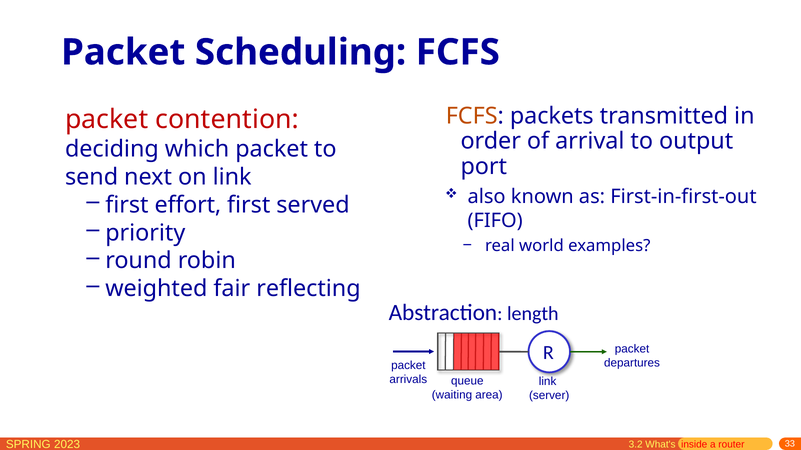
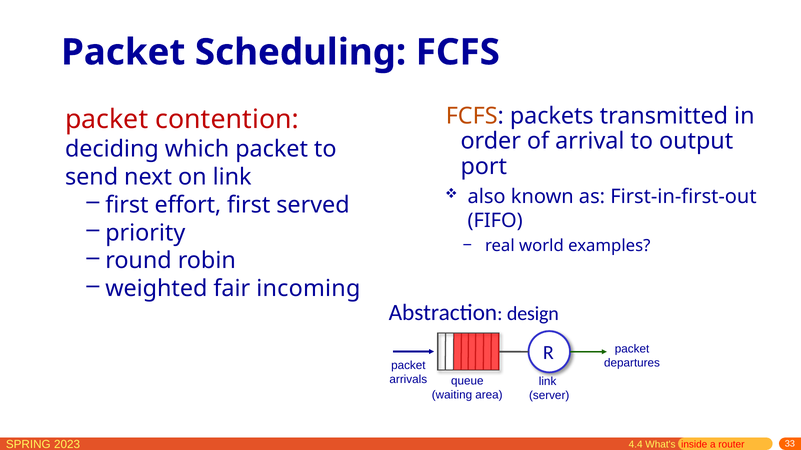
reflecting: reflecting -> incoming (308, 289)
length: length -> design (533, 314)
3.2: 3.2 -> 4.4 (636, 445)
